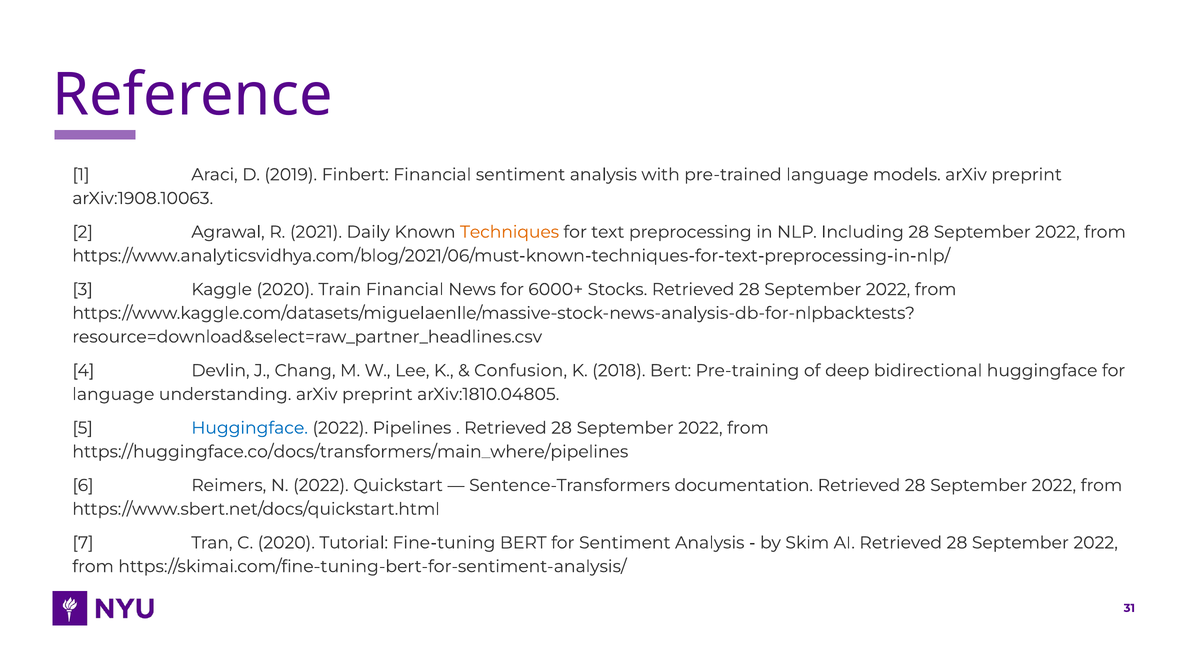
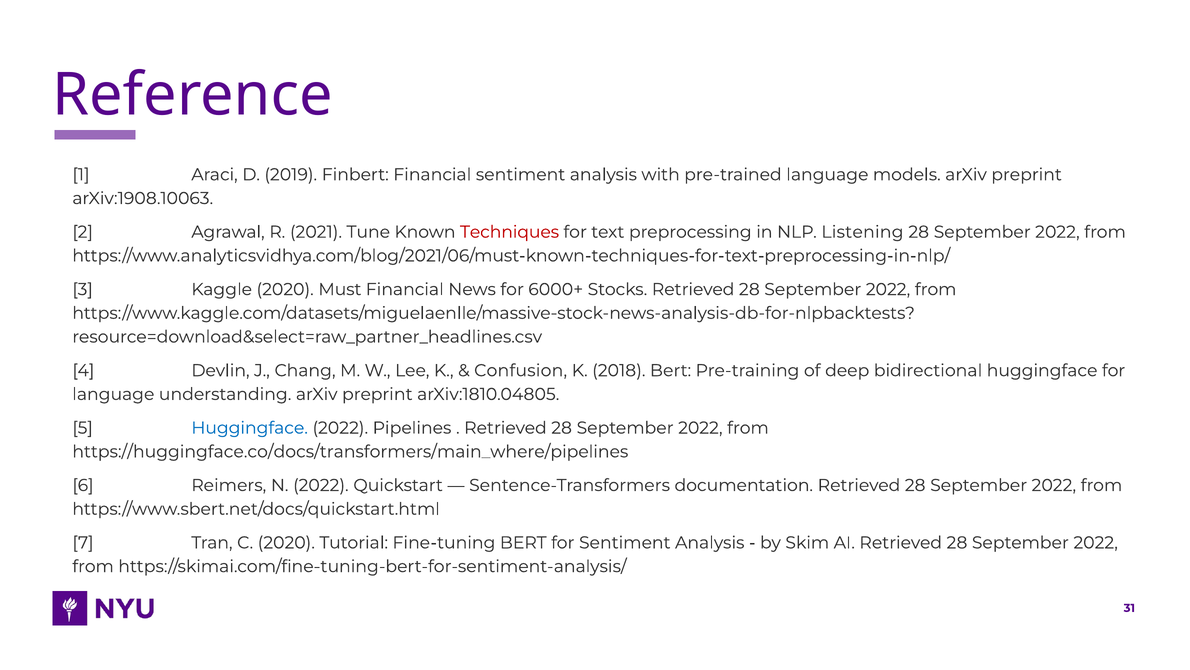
Daily: Daily -> Tune (368, 232)
Techniques colour: orange -> red (510, 232)
Including: Including -> Listening (862, 232)
Train: Train -> Must (340, 289)
